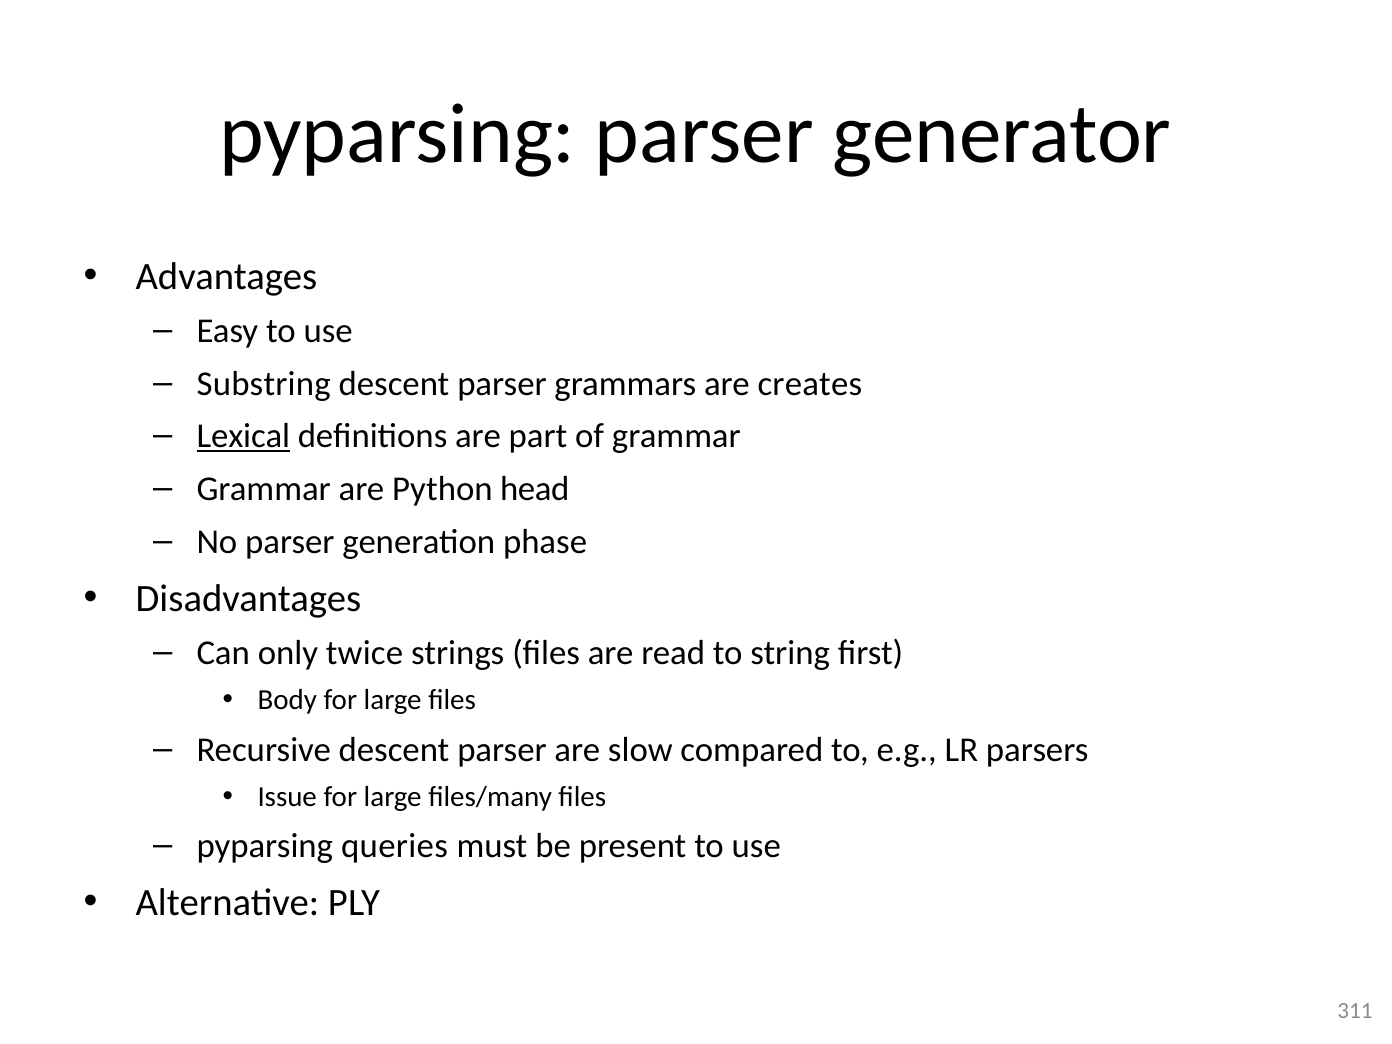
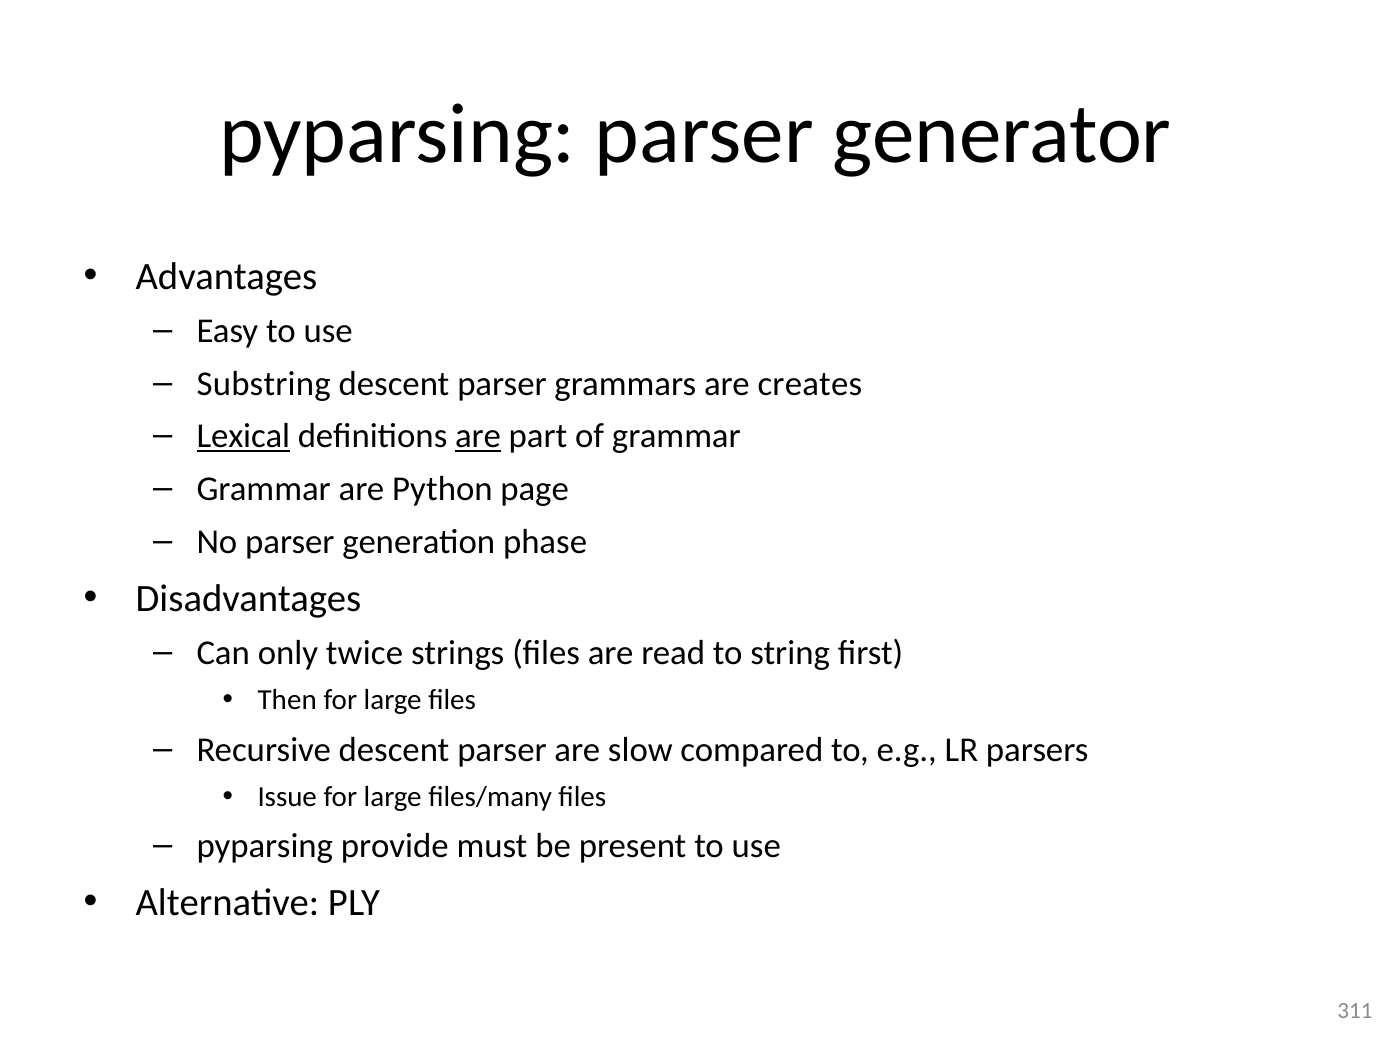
are underline: none -> present (478, 436)
head: head -> page (535, 489)
Body: Body -> Then (287, 700)
queries: queries -> provide (395, 846)
